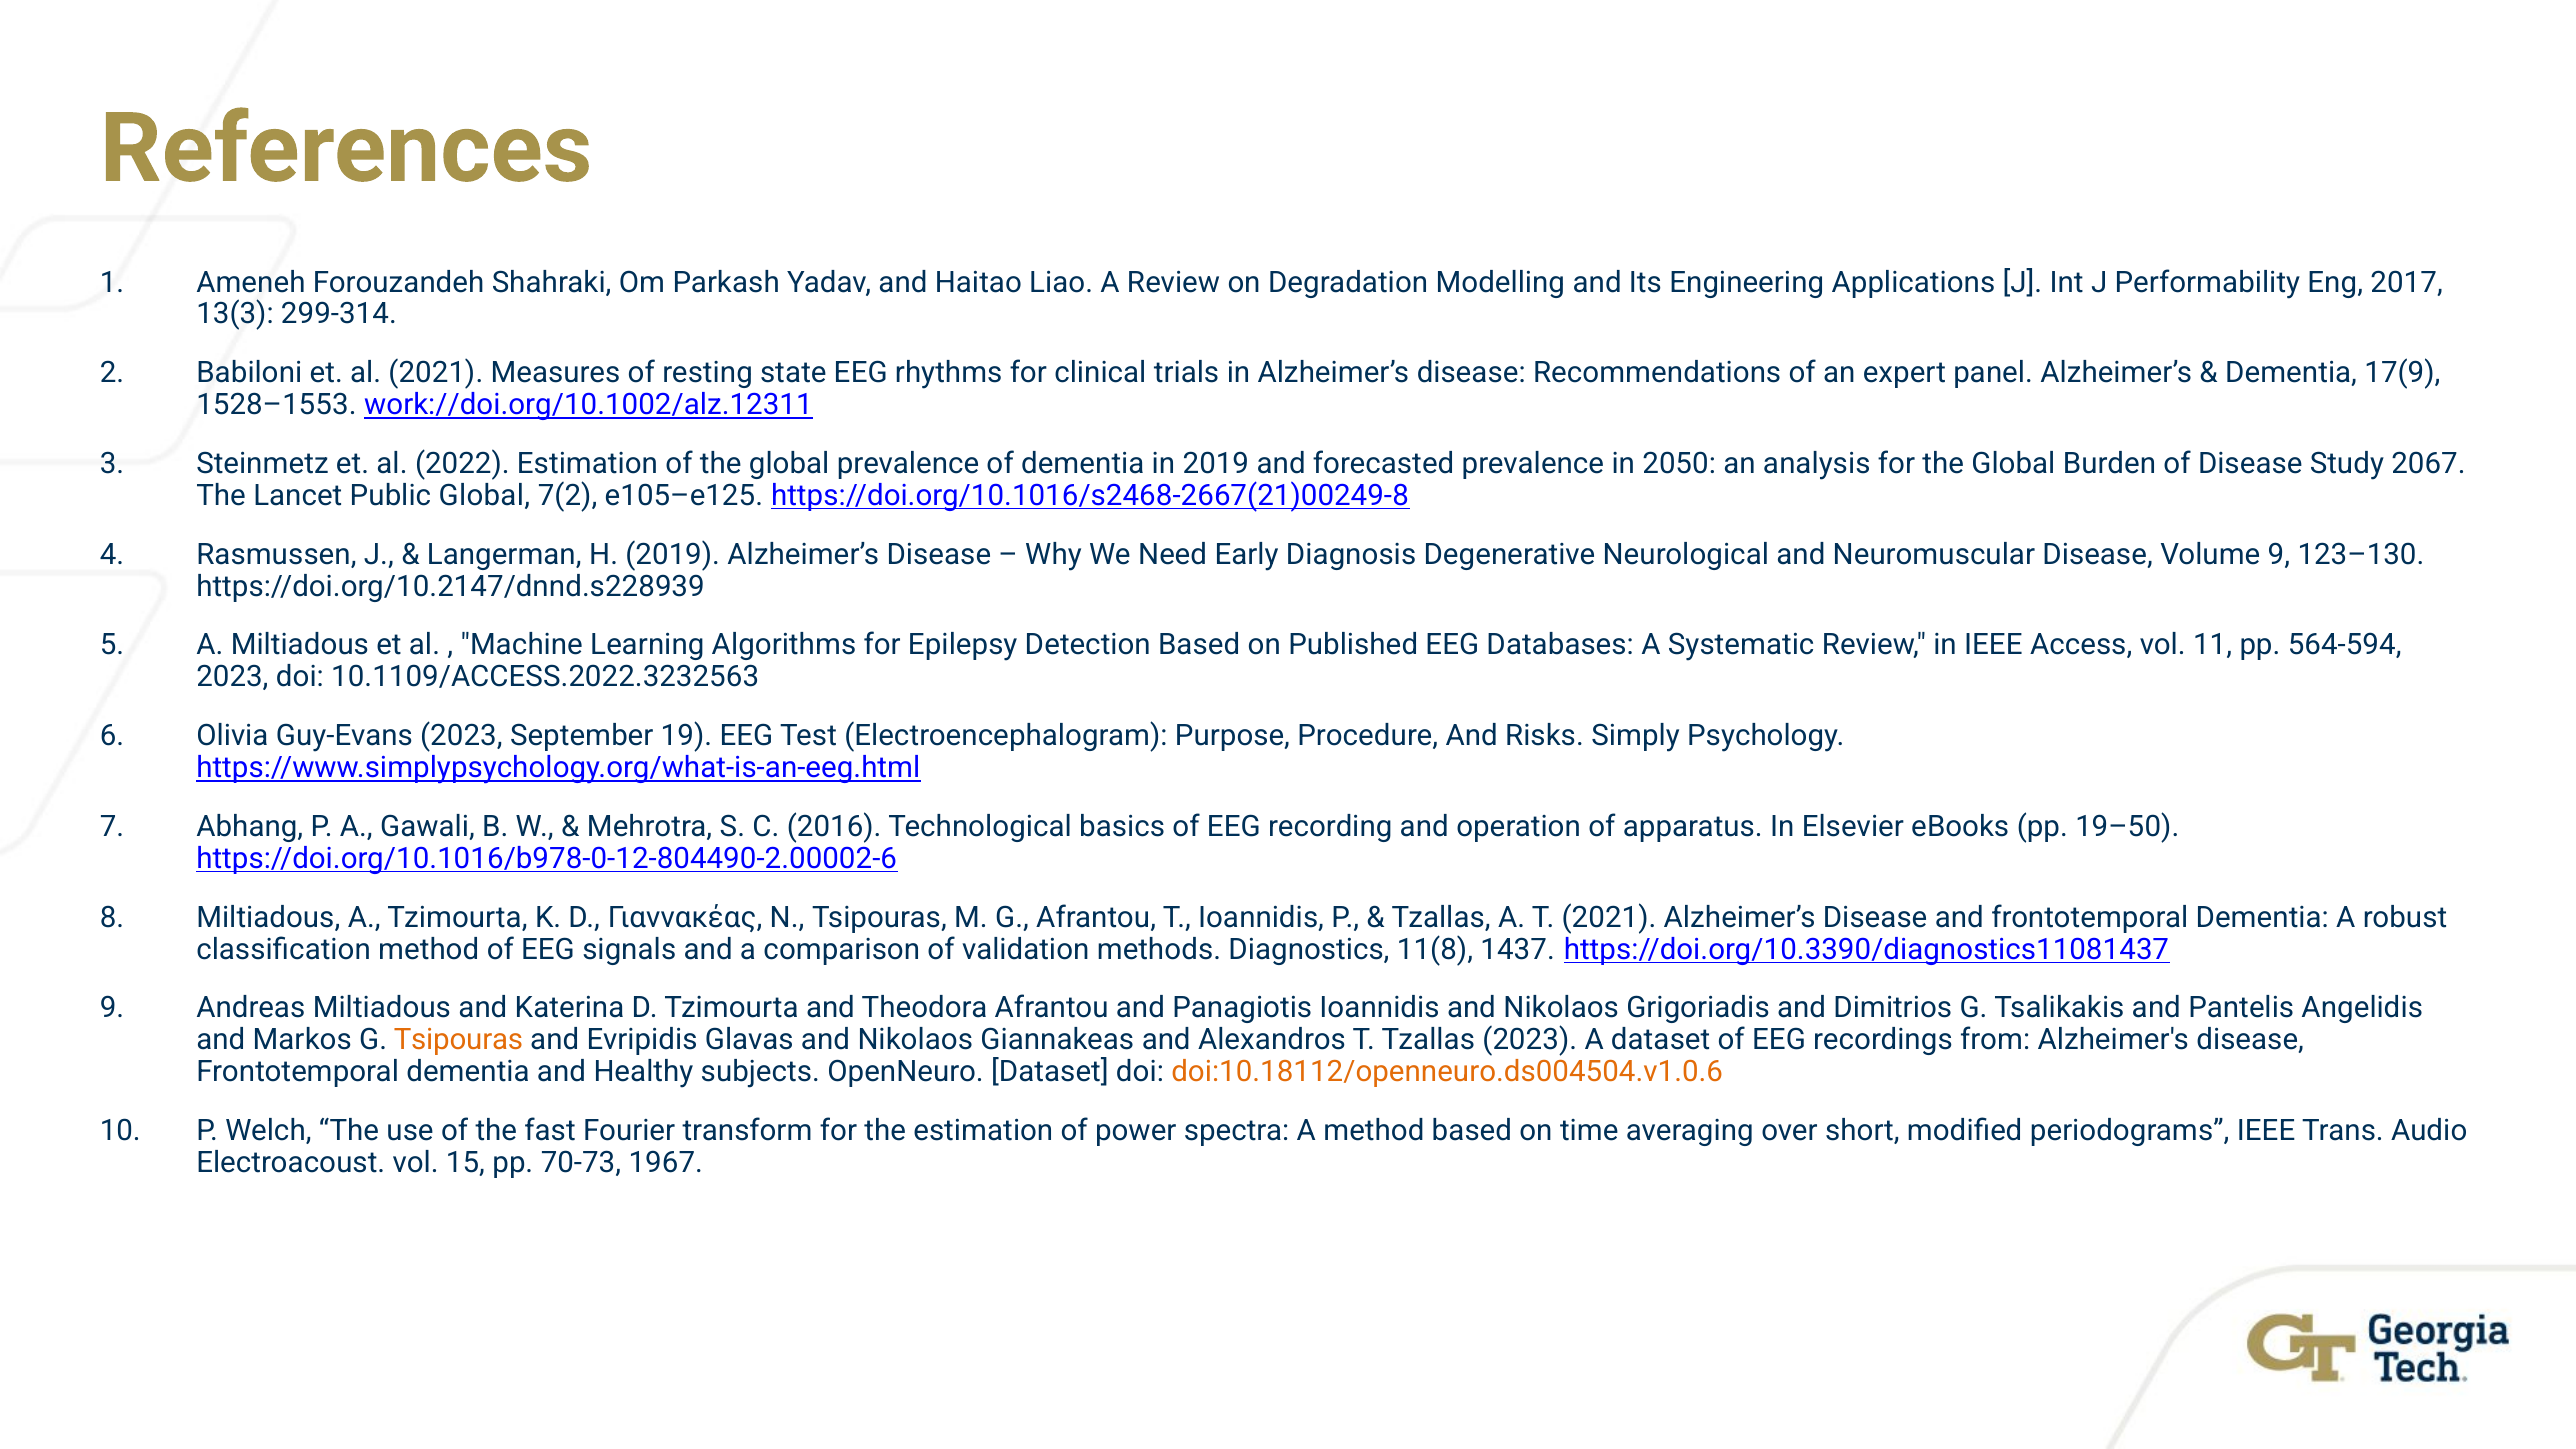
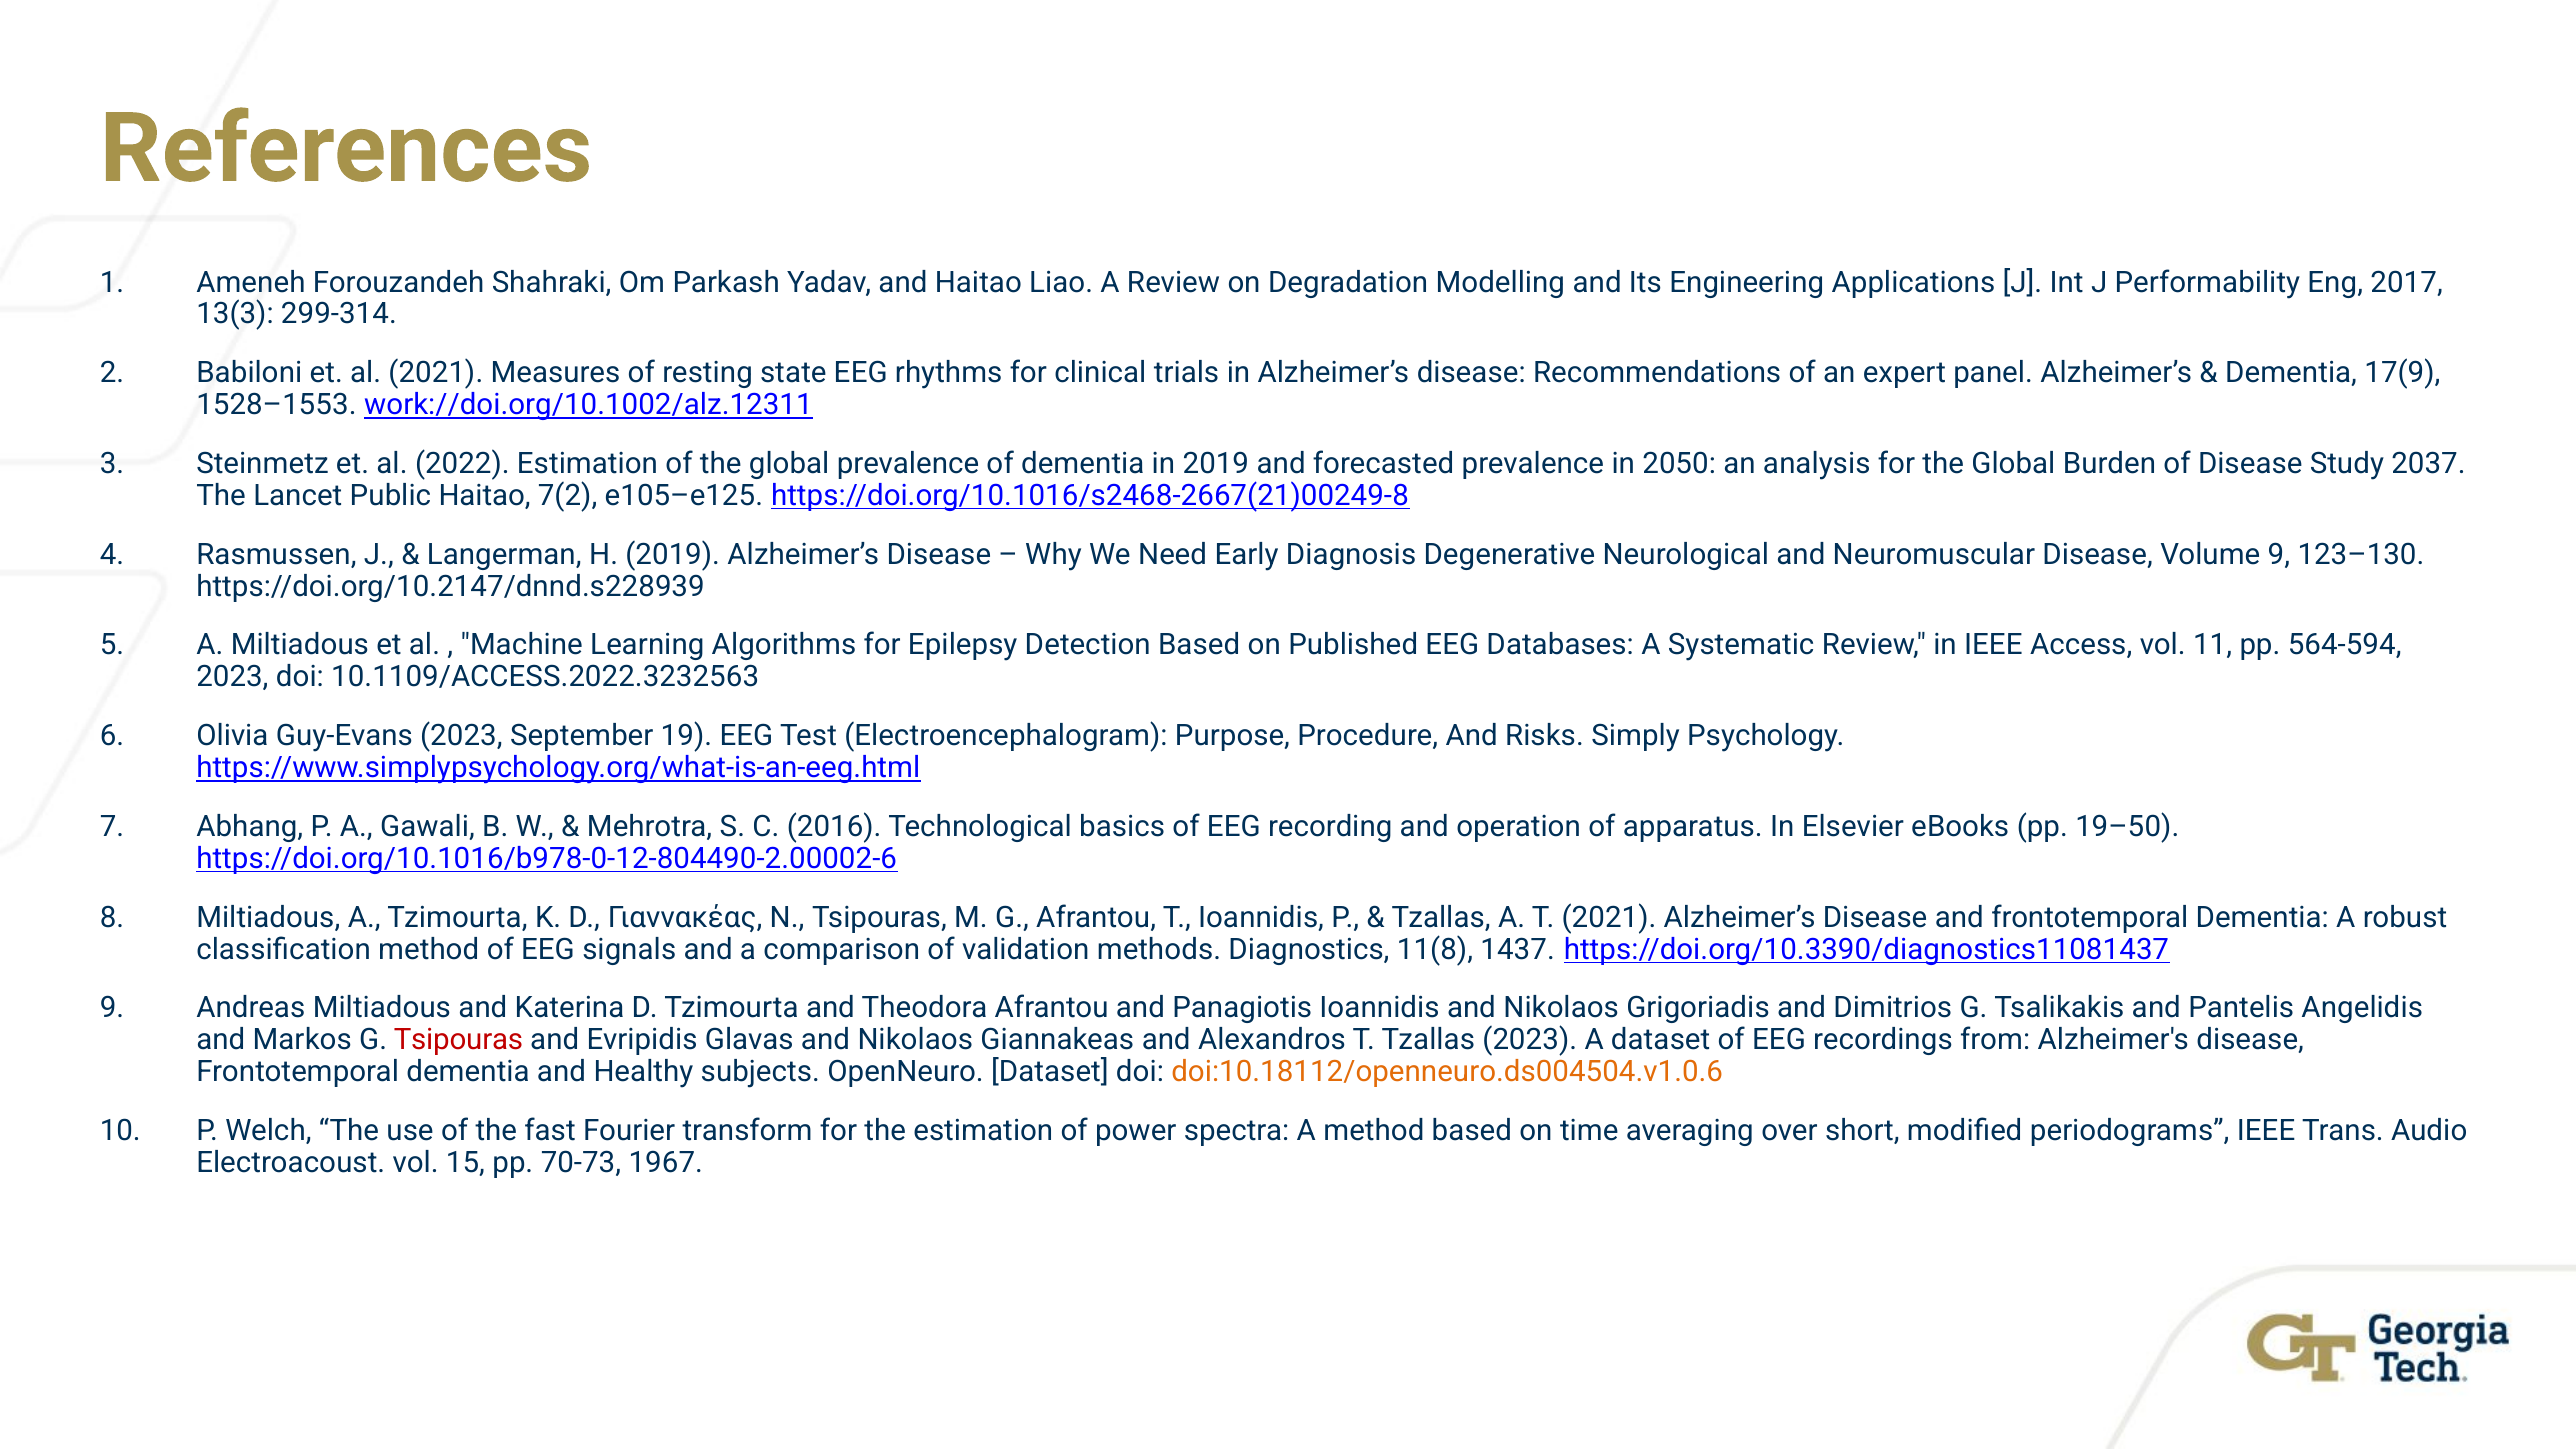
2067: 2067 -> 2037 (2428, 464)
Public Global: Global -> Haitao (485, 496)
Tsipouras colour: orange -> red (458, 1040)
